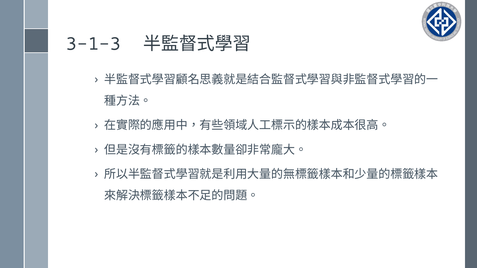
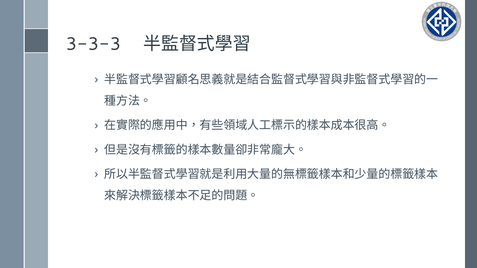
3-1-3: 3-1-3 -> 3-3-3 (93, 44)
